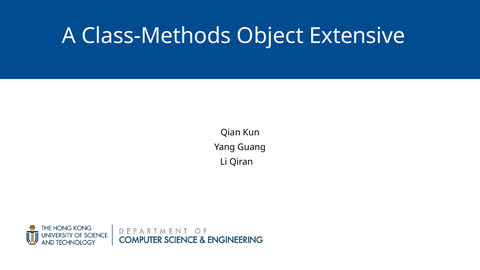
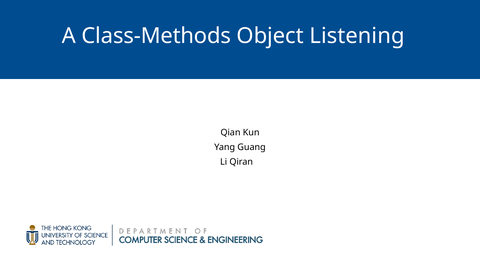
Extensive: Extensive -> Listening (357, 36)
